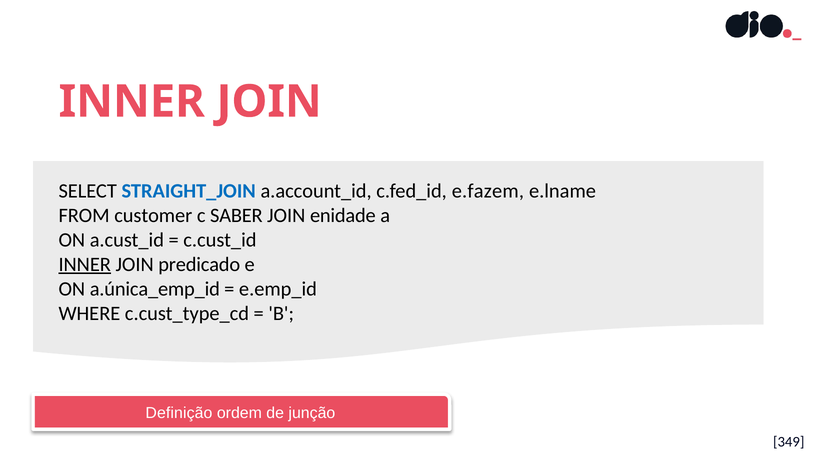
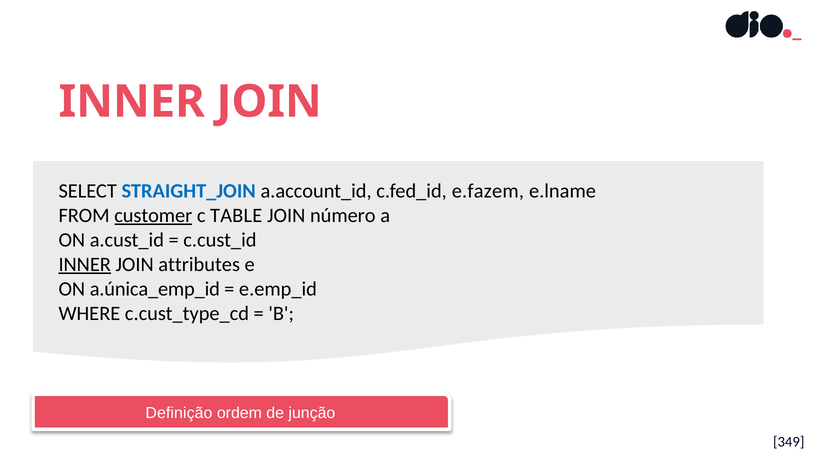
customer underline: none -> present (153, 215)
SABER: SABER -> TABLE (236, 215)
enidade: enidade -> número (343, 215)
predicado: predicado -> attributes (199, 264)
